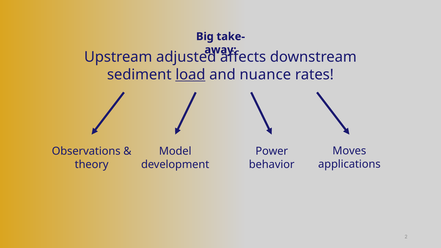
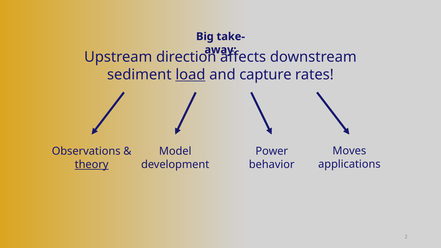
adjusted: adjusted -> direction (186, 57)
nuance: nuance -> capture (265, 75)
theory underline: none -> present (92, 165)
